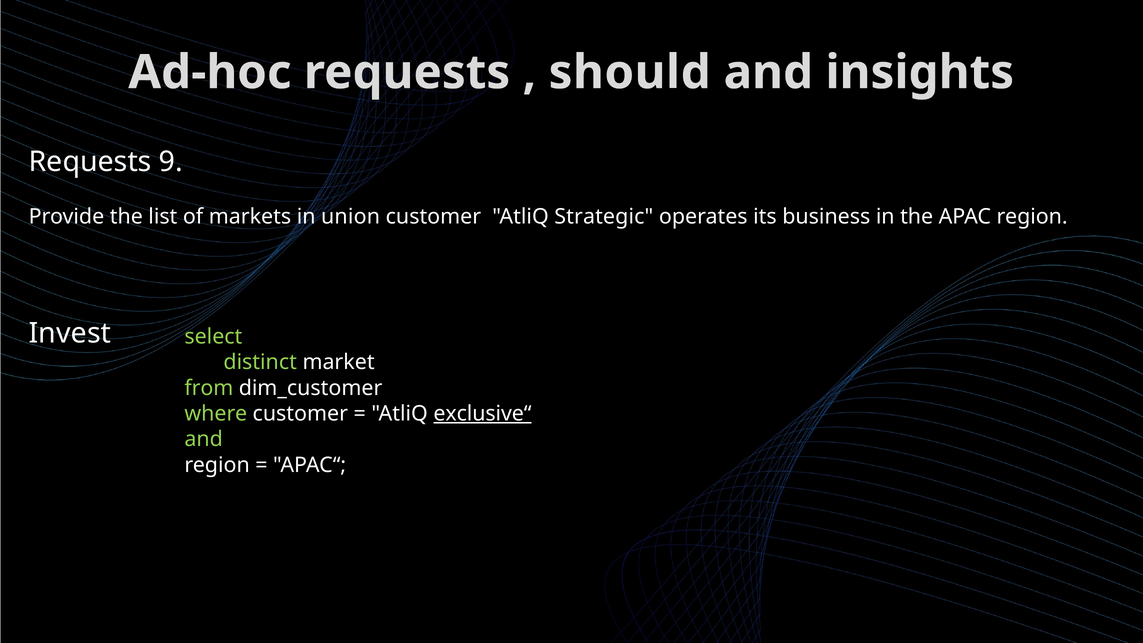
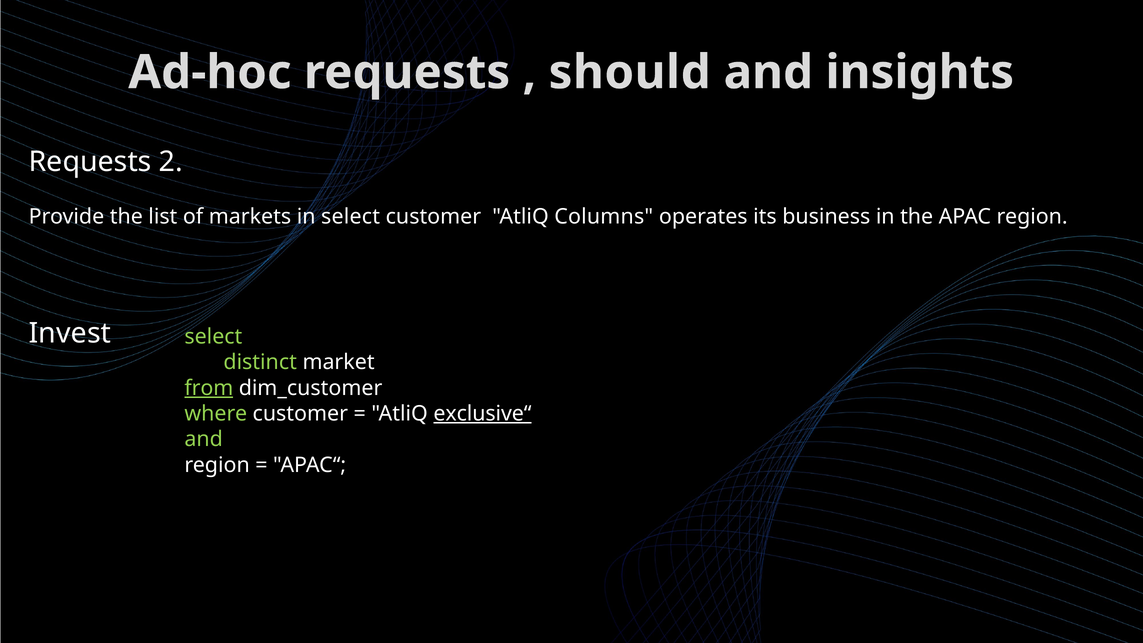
9: 9 -> 2 (171, 162)
in union: union -> select (351, 217)
Strategic: Strategic -> Columns (604, 217)
from underline: none -> present (209, 388)
